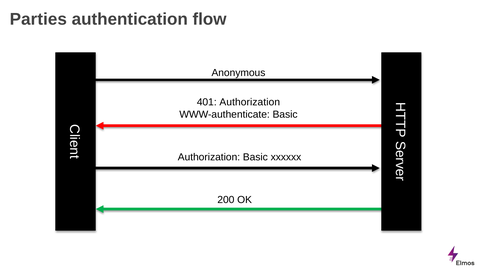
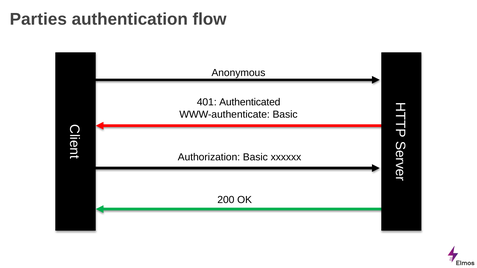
401 Authorization: Authorization -> Authenticated (250, 102)
